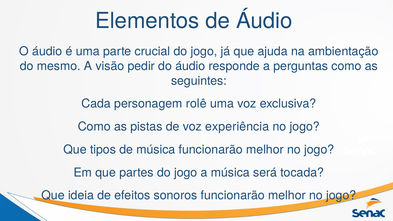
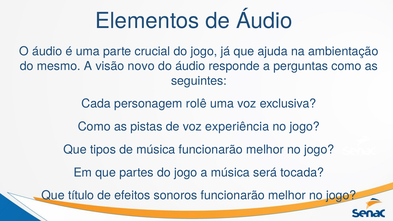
pedir: pedir -> novo (141, 66)
ideia: ideia -> título (81, 195)
